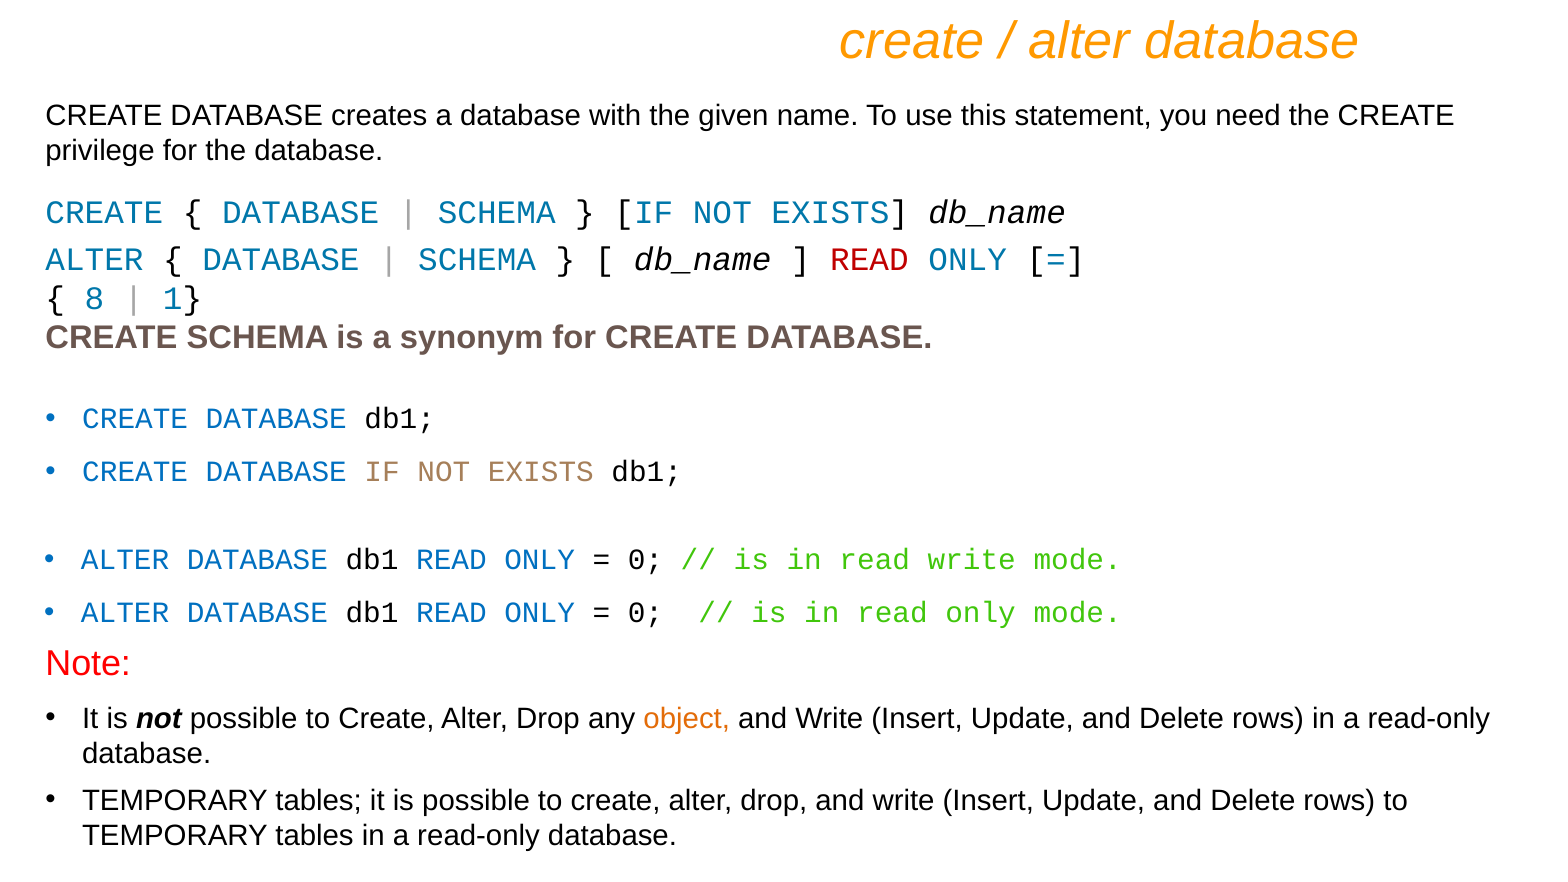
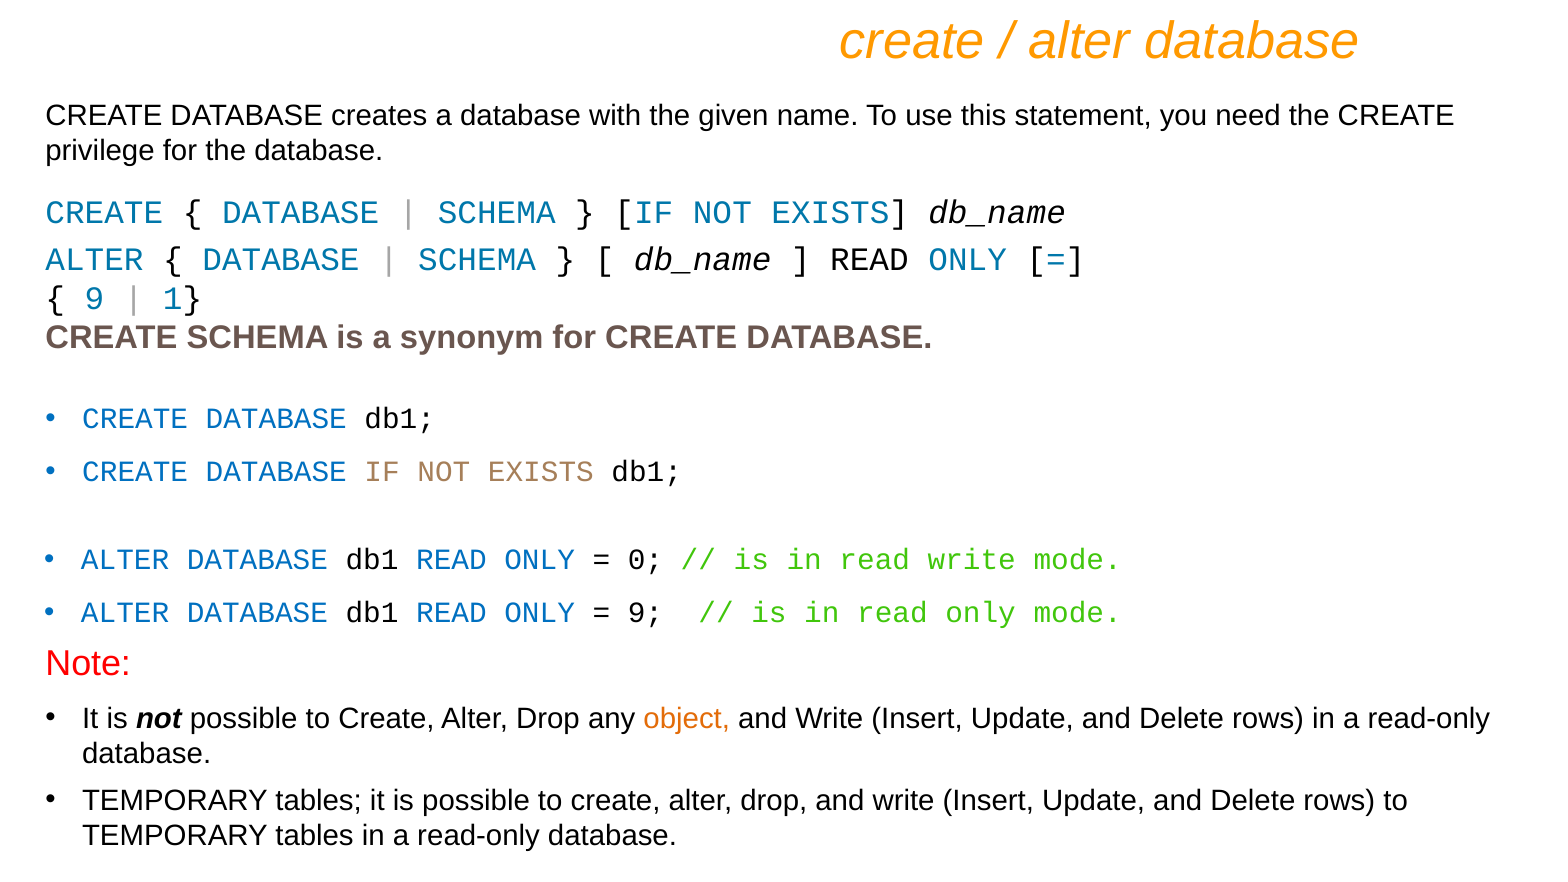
READ colour: red -> black (869, 259)
8: 8 -> 9 (94, 298)
0: 0 -> 9 (645, 613)
